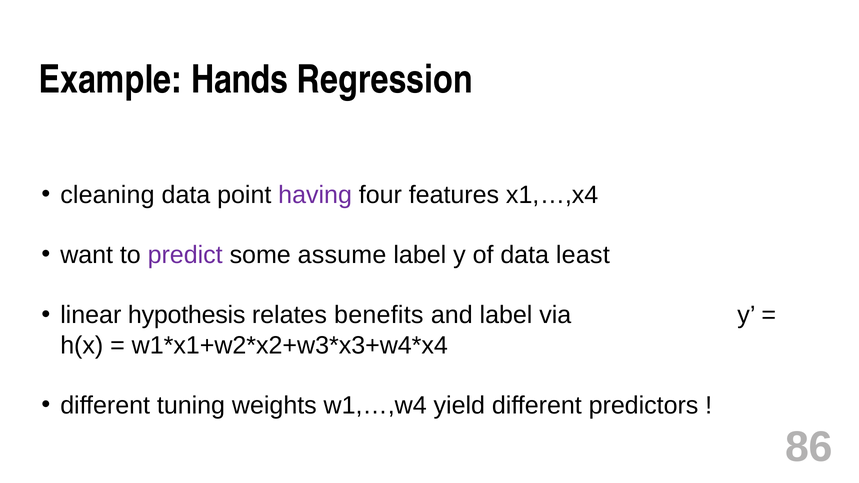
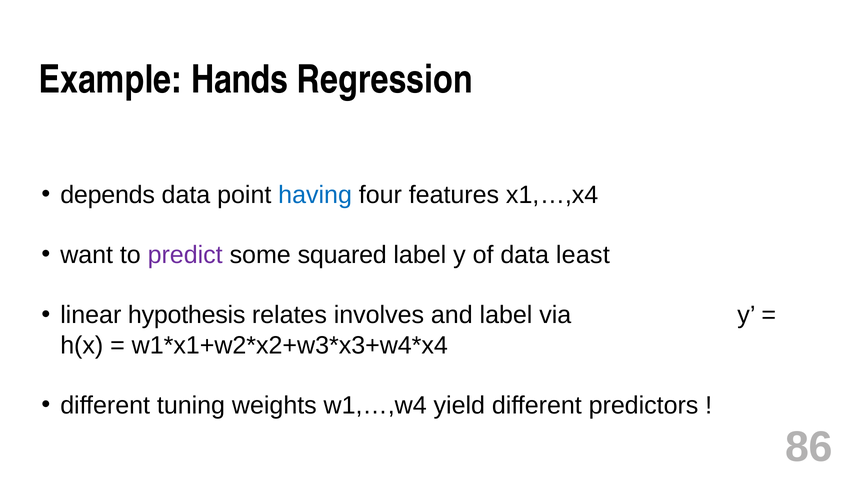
cleaning: cleaning -> depends (108, 195)
having colour: purple -> blue (315, 195)
assume: assume -> squared (342, 255)
benefits: benefits -> involves (379, 315)
